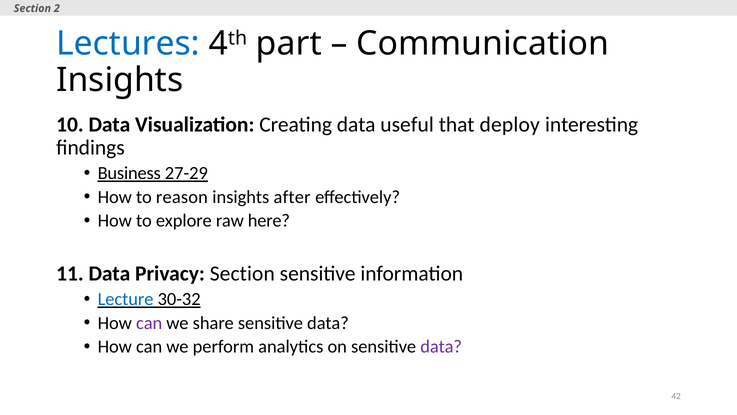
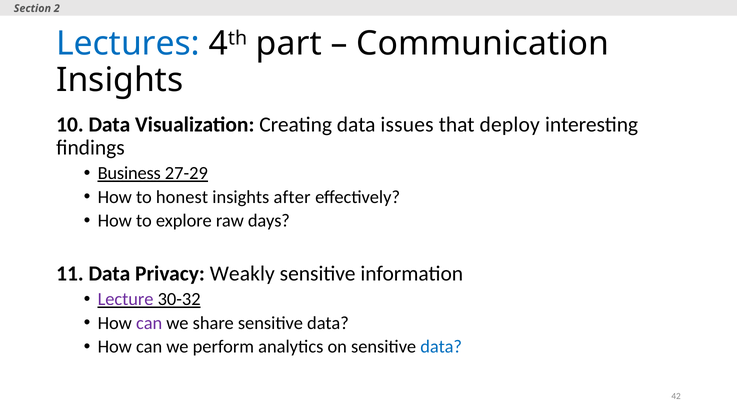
useful: useful -> issues (407, 125)
reason: reason -> honest (182, 197)
here: here -> days (269, 221)
Privacy Section: Section -> Weakly (242, 273)
Lecture colour: blue -> purple (126, 299)
data colour: purple -> blue (441, 346)
